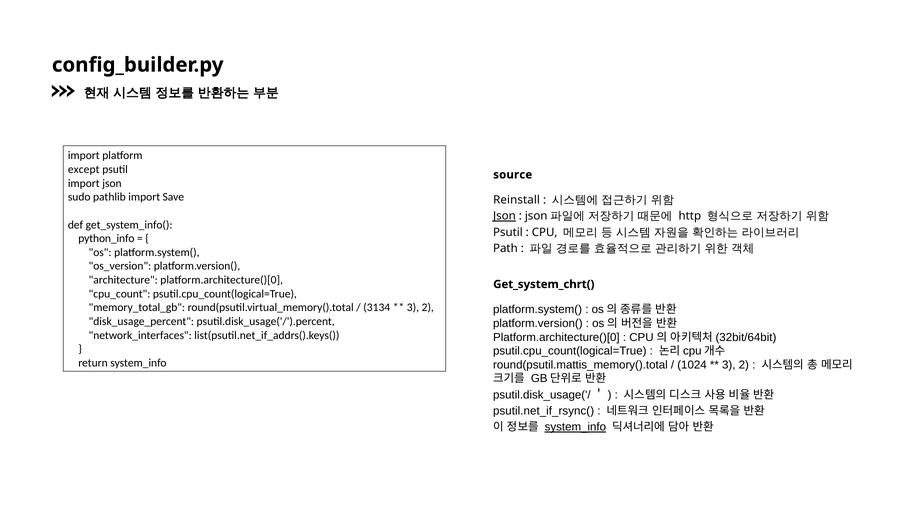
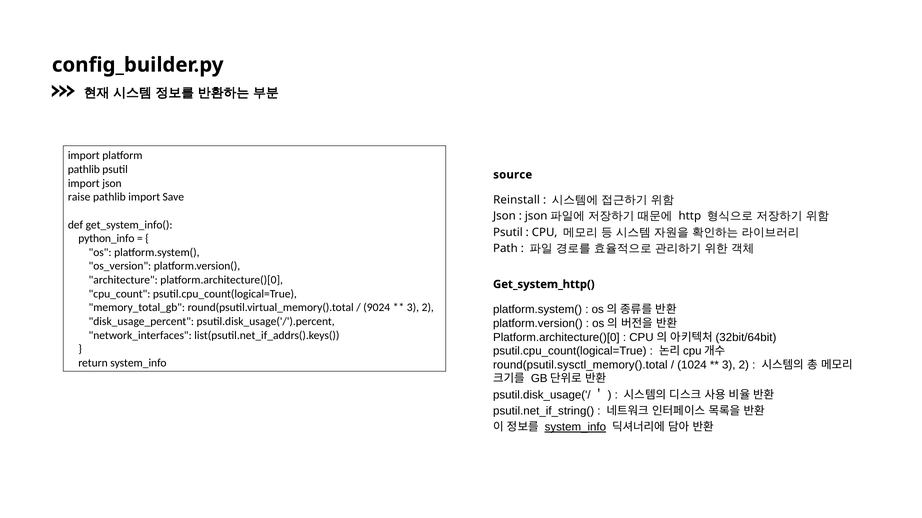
except: except -> pathlib (84, 170)
sudo: sudo -> raise (79, 197)
Json underline: present -> none (504, 216)
Get_system_chrt(: Get_system_chrt( -> Get_system_http( (544, 285)
3134: 3134 -> 9024 (377, 308)
round(psutil.mattis_memory().total: round(psutil.mattis_memory().total -> round(psutil.sysctl_memory().total (580, 365)
psutil.net_if_rsync(: psutil.net_if_rsync( -> psutil.net_if_string( (544, 411)
